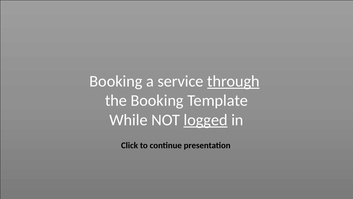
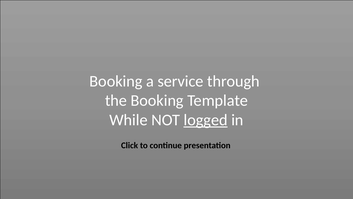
through underline: present -> none (233, 81)
